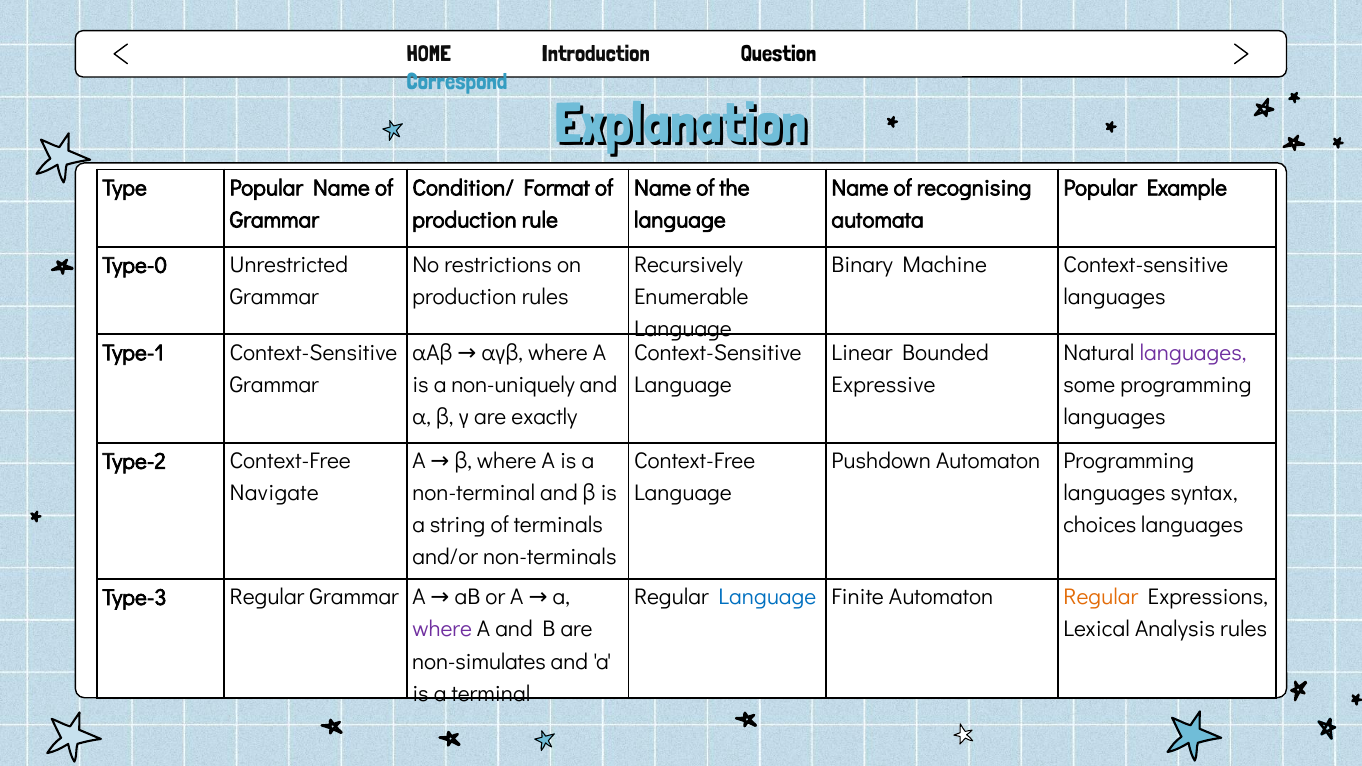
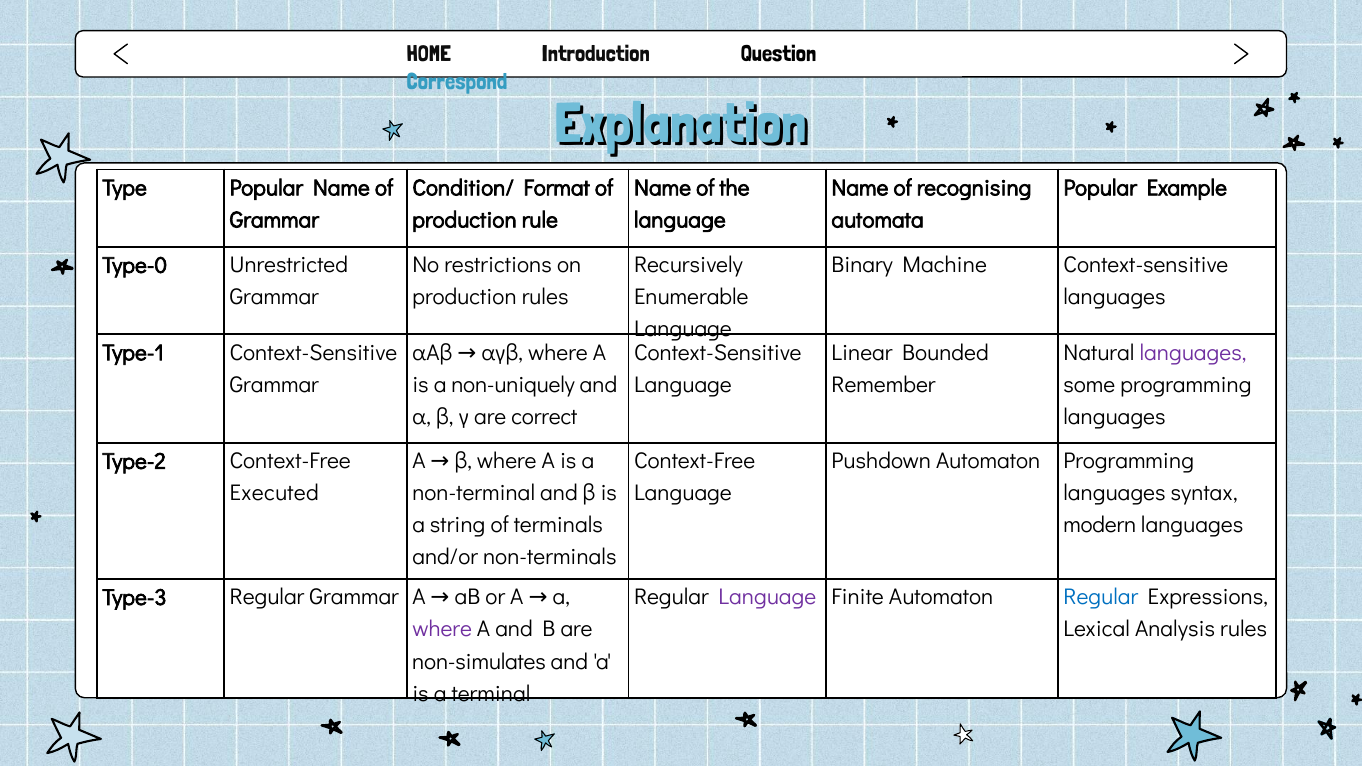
Expressive: Expressive -> Remember (884, 385)
exactly: exactly -> correct (544, 417)
Navigate: Navigate -> Executed (274, 493)
choices: choices -> modern (1100, 526)
Language colour: blue -> purple (767, 598)
Regular colour: orange -> blue (1101, 598)
